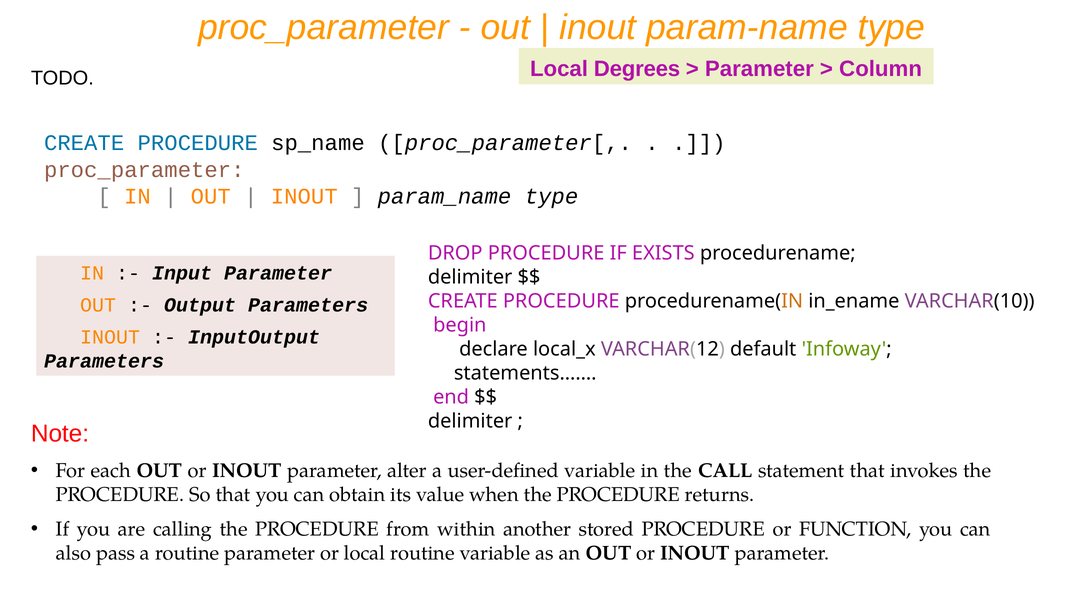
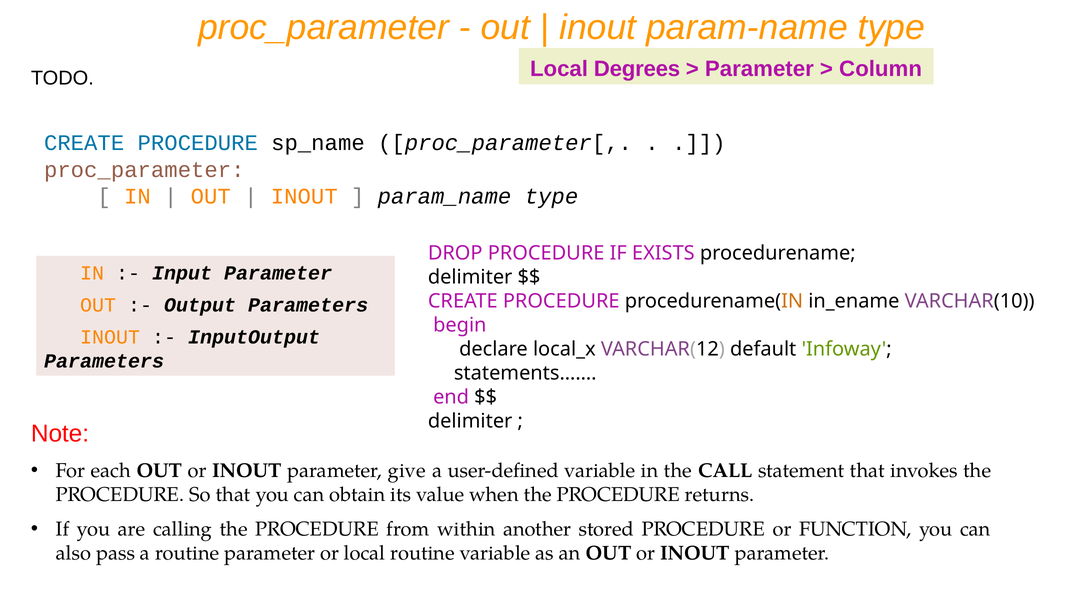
alter: alter -> give (407, 471)
